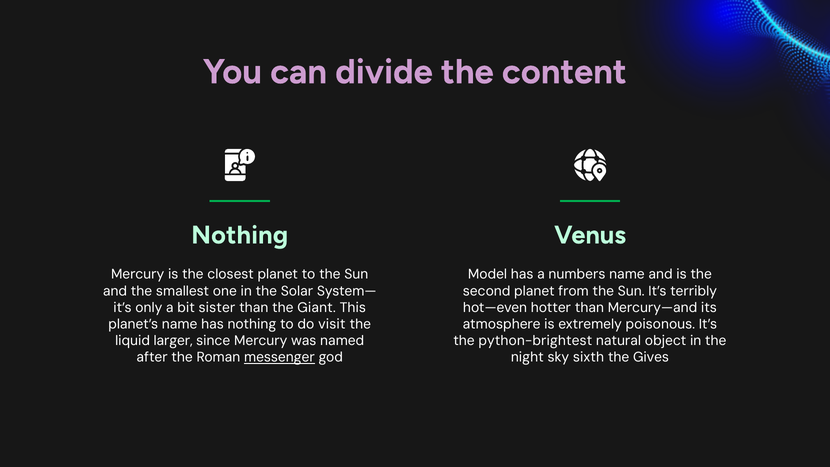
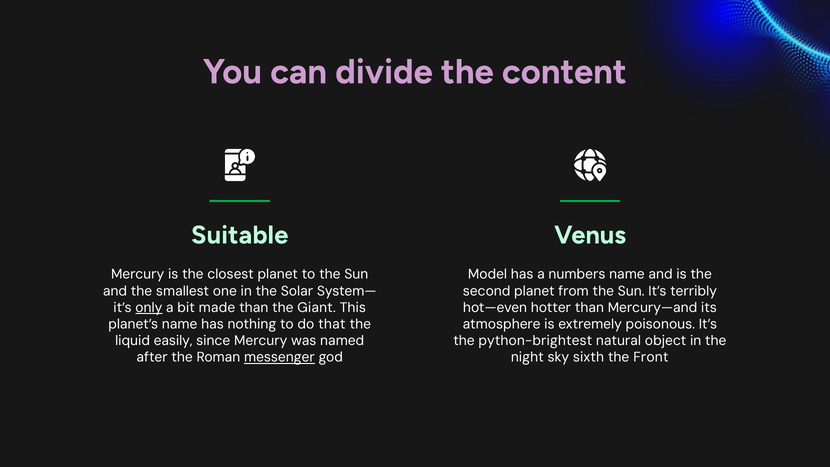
Nothing: Nothing -> Suitable (240, 235)
only underline: none -> present (149, 308)
sister: sister -> made (217, 308)
visit: visit -> that (332, 324)
larger: larger -> easily (173, 341)
Gives: Gives -> Front (651, 357)
